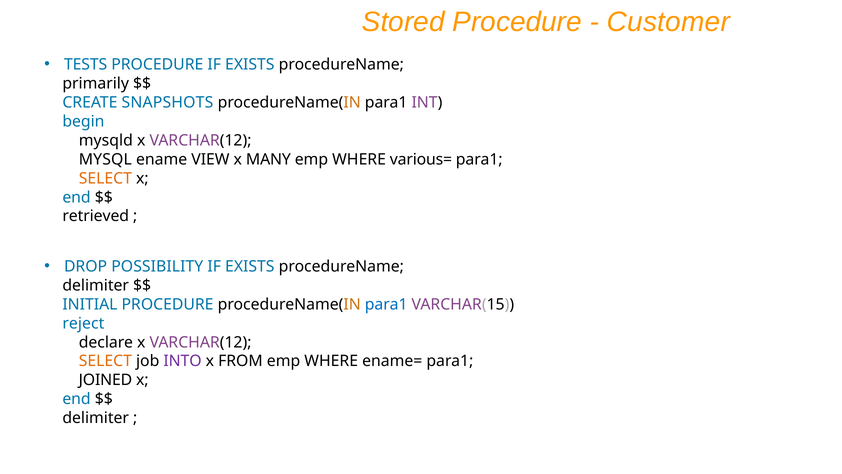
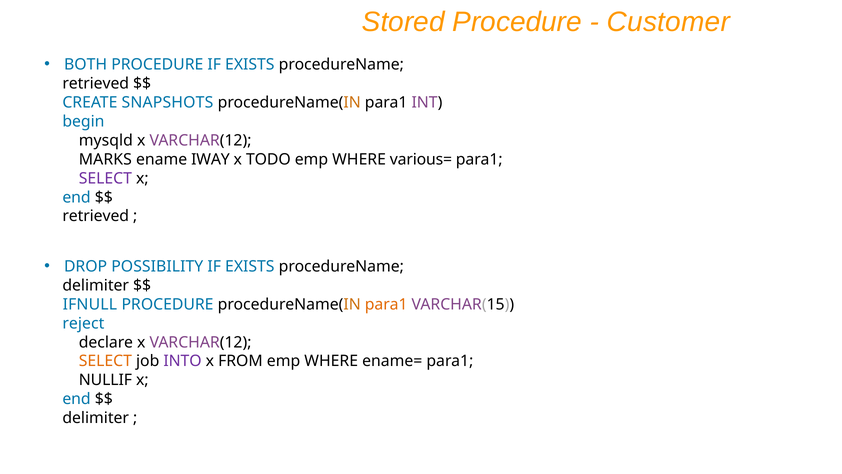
TESTS: TESTS -> BOTH (86, 65)
primarily: primarily -> retrieved (96, 83)
MYSQL: MYSQL -> MARKS (105, 159)
VIEW: VIEW -> IWAY (210, 159)
MANY: MANY -> TODO (268, 159)
SELECT colour: orange -> purple (105, 178)
INITIAL: INITIAL -> IFNULL (90, 304)
para1 colour: blue -> orange (386, 304)
JOINED: JOINED -> NULLIF (105, 380)
